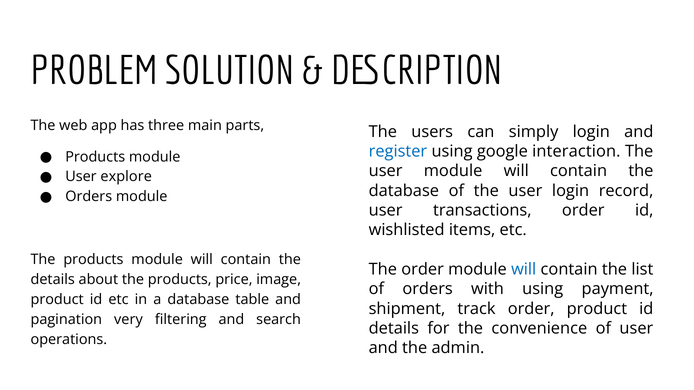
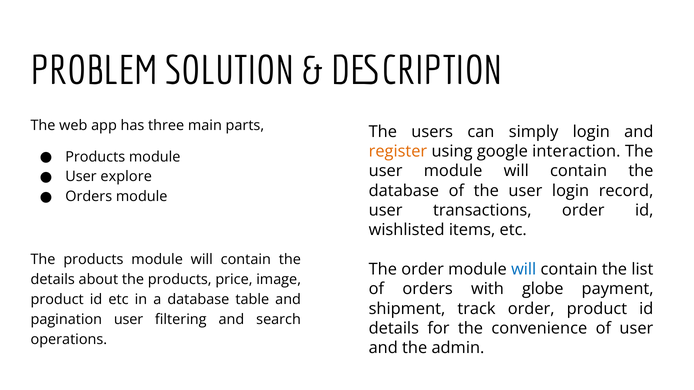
register colour: blue -> orange (398, 152)
with using: using -> globe (543, 289)
pagination very: very -> user (129, 320)
